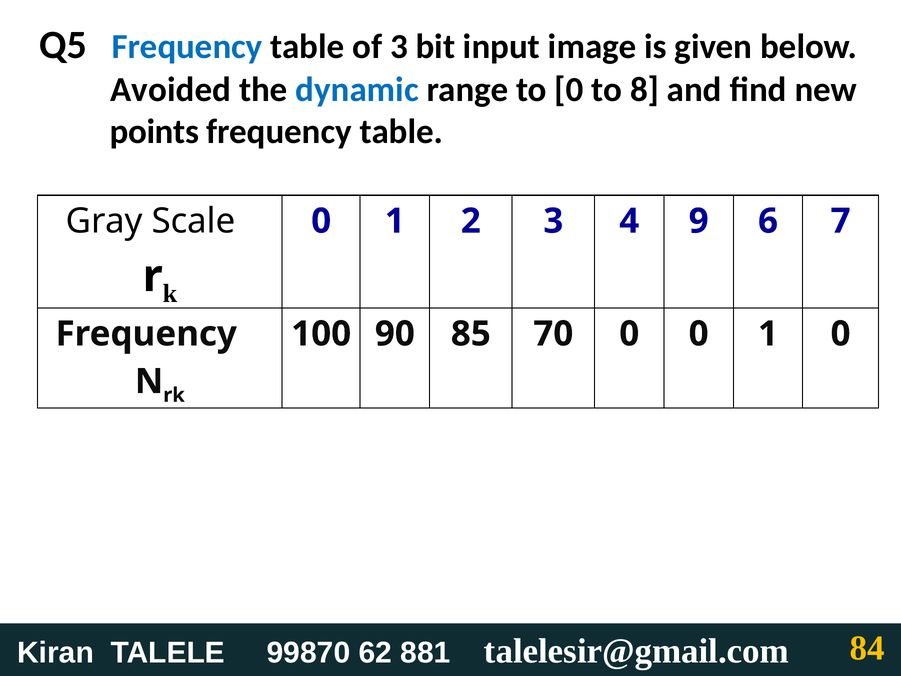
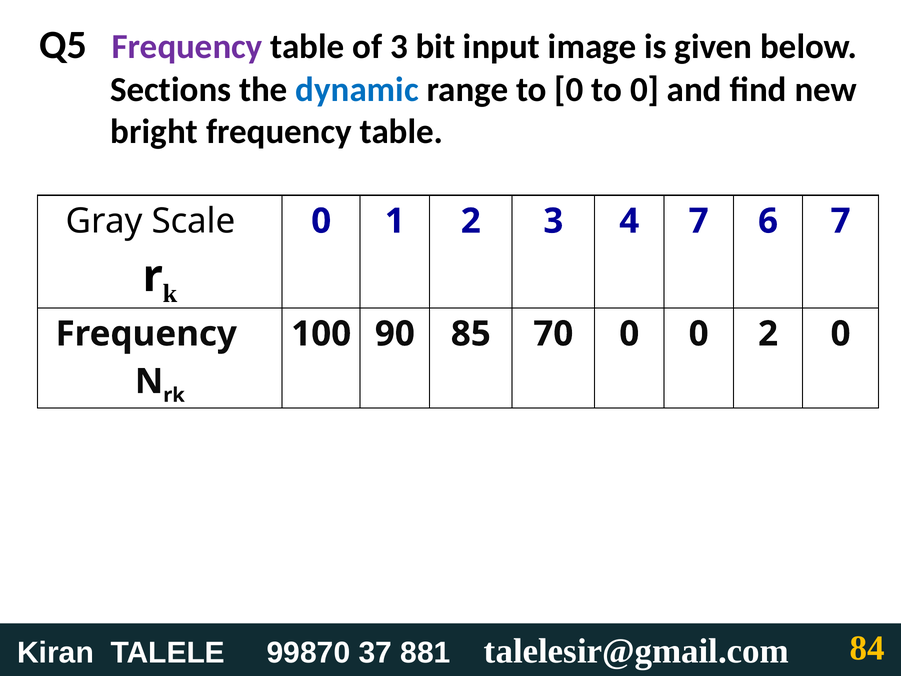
Frequency colour: blue -> purple (187, 46)
Avoided: Avoided -> Sections (171, 89)
0 to 8: 8 -> 0 (645, 89)
points: points -> bright (154, 132)
4 9: 9 -> 7 (699, 221)
0 0 1: 1 -> 2 (768, 334)
62: 62 -> 37 (375, 653)
